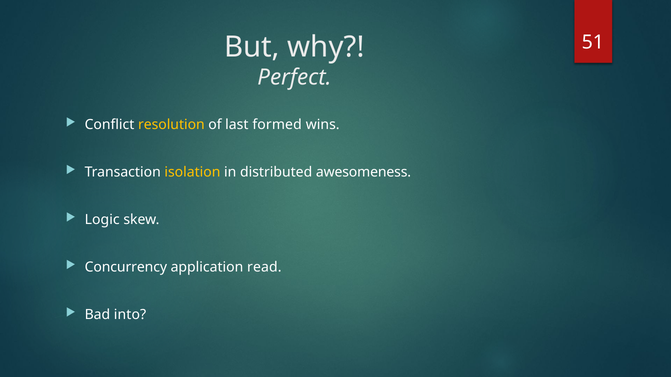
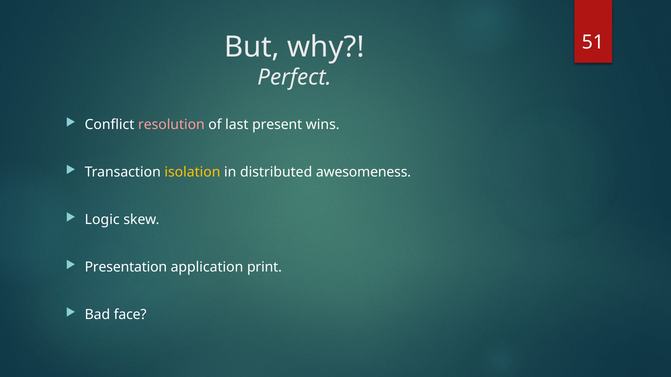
resolution colour: yellow -> pink (171, 125)
formed: formed -> present (277, 125)
Concurrency: Concurrency -> Presentation (126, 268)
read: read -> print (264, 268)
into: into -> face (130, 315)
